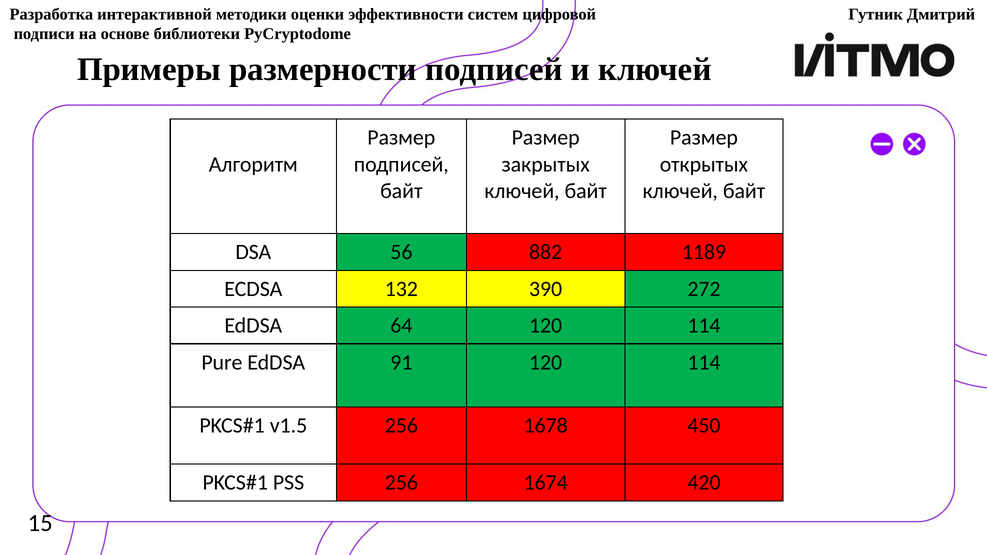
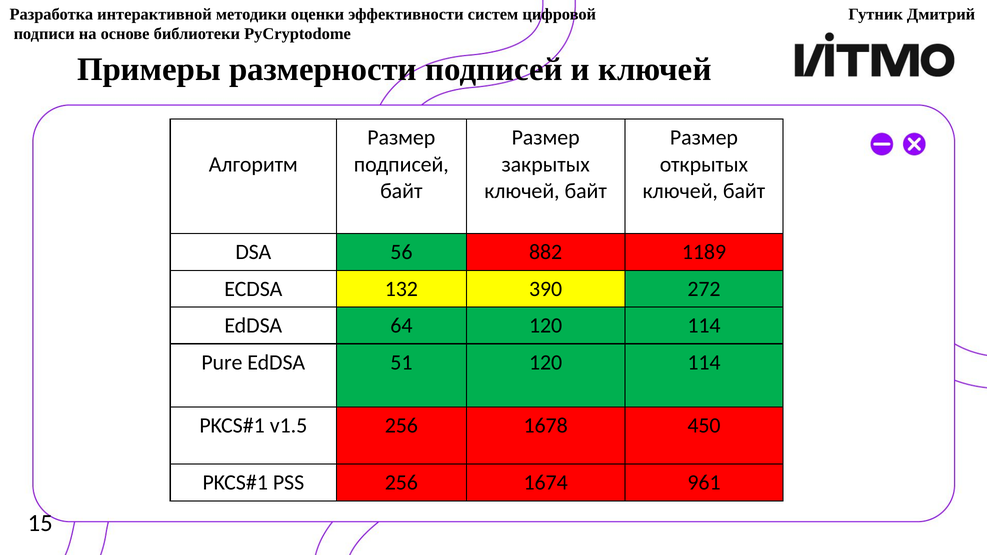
91: 91 -> 51 (401, 363)
420: 420 -> 961 (704, 483)
